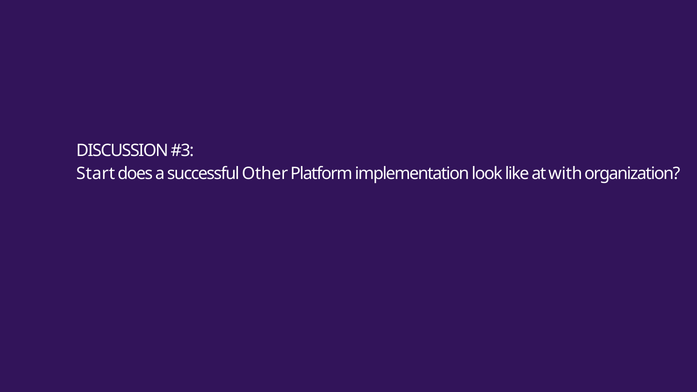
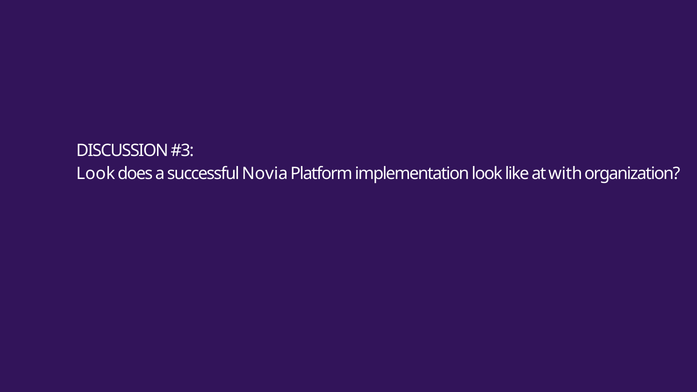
Start: Start -> Look (96, 173)
Other: Other -> Novia (265, 173)
